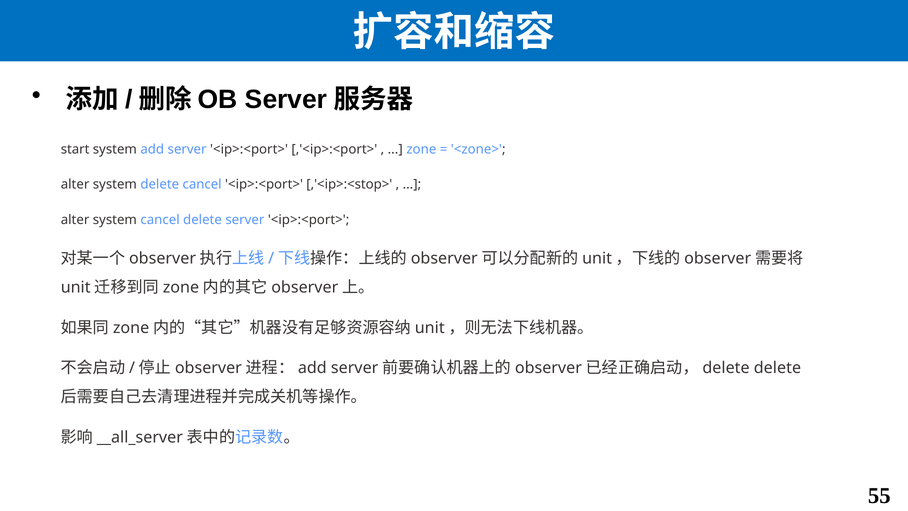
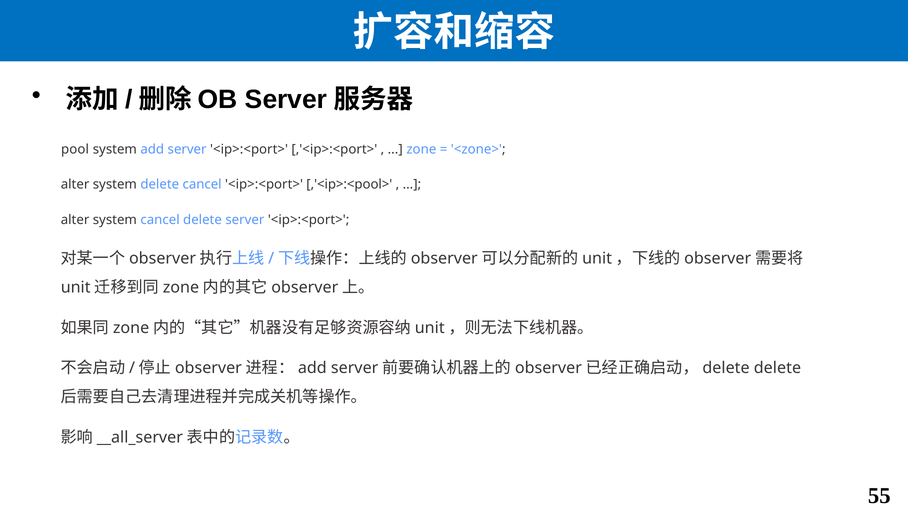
start: start -> pool (75, 149)
,'<ip>:<stop>: ,'<ip>:<stop> -> ,'<ip>:<pool> (349, 184)
